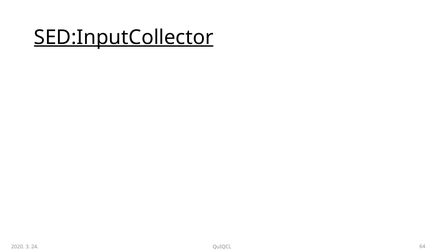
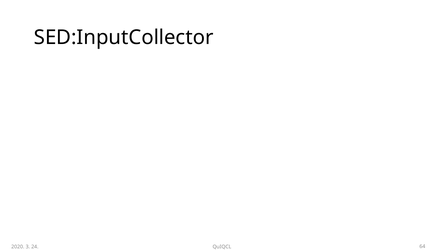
SED:InputCollector underline: present -> none (124, 37)
